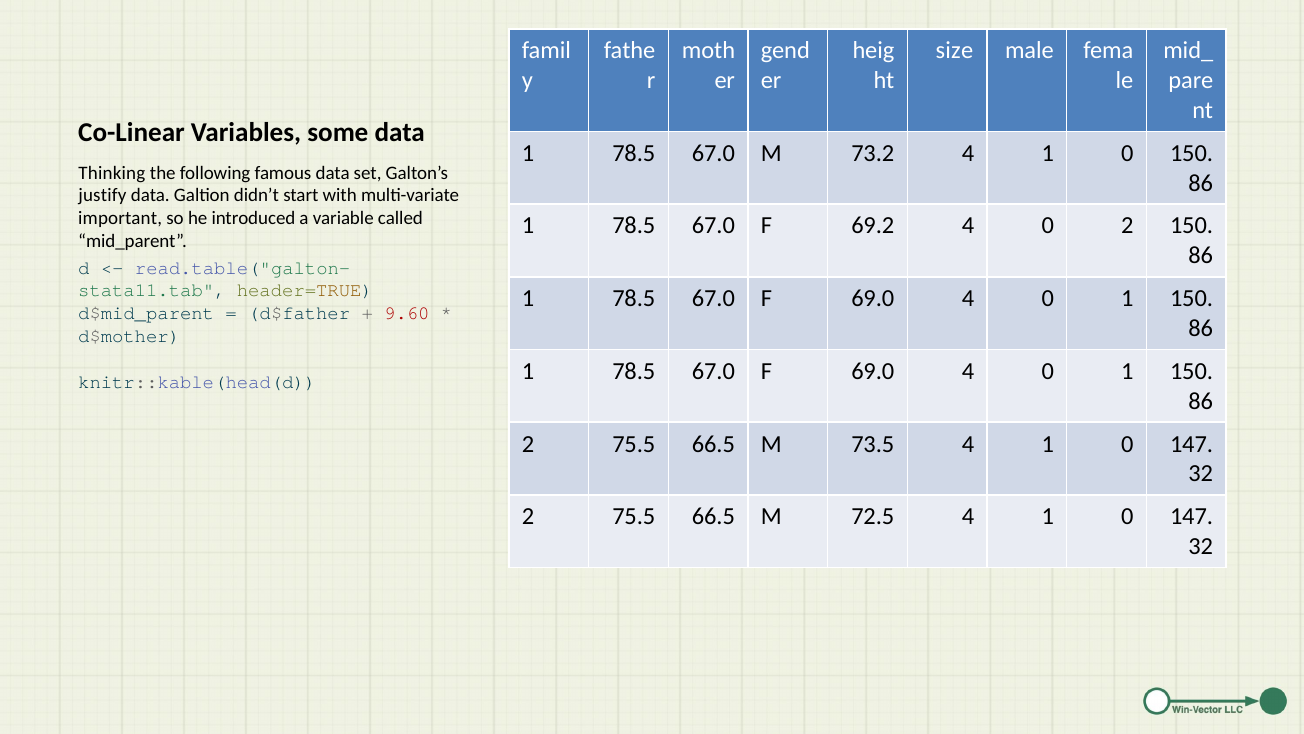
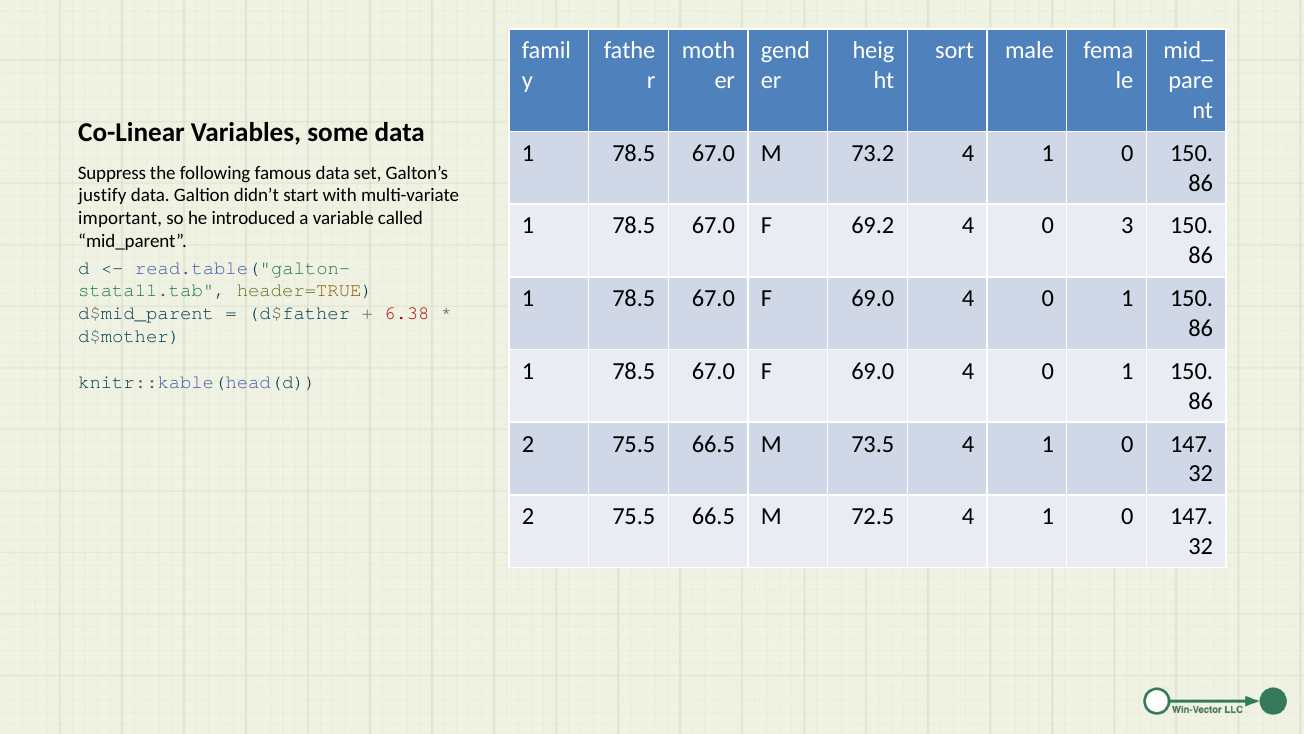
size: size -> sort (955, 51)
Thinking: Thinking -> Suppress (112, 173)
0 2: 2 -> 3 (1127, 226)
9.60: 9.60 -> 6.38 (407, 313)
